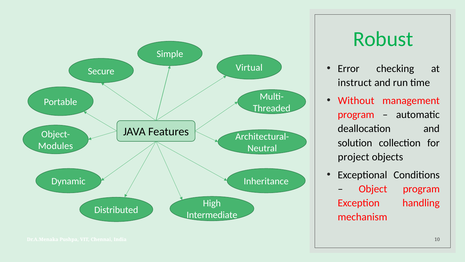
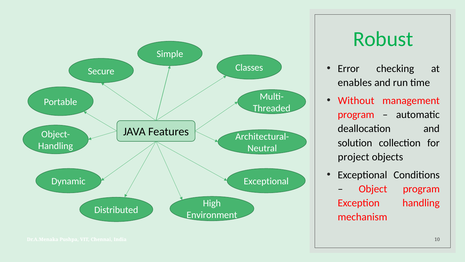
Virtual: Virtual -> Classes (249, 68)
instruct: instruct -> enables (355, 82)
Modules: Modules -> Handling (56, 146)
Inheritance: Inheritance -> Exceptional (266, 181)
Intermediate: Intermediate -> Environment (212, 215)
